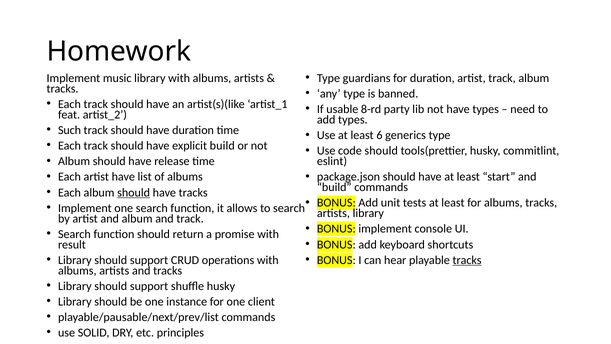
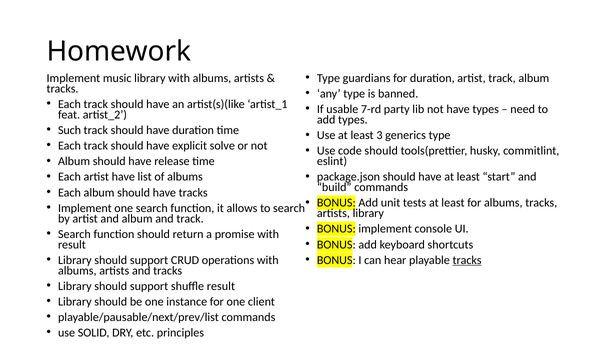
8-rd: 8-rd -> 7-rd (371, 109)
6: 6 -> 3 (380, 135)
explicit build: build -> solve (222, 146)
should underline: present -> none (134, 192)
shuffle husky: husky -> result (221, 286)
